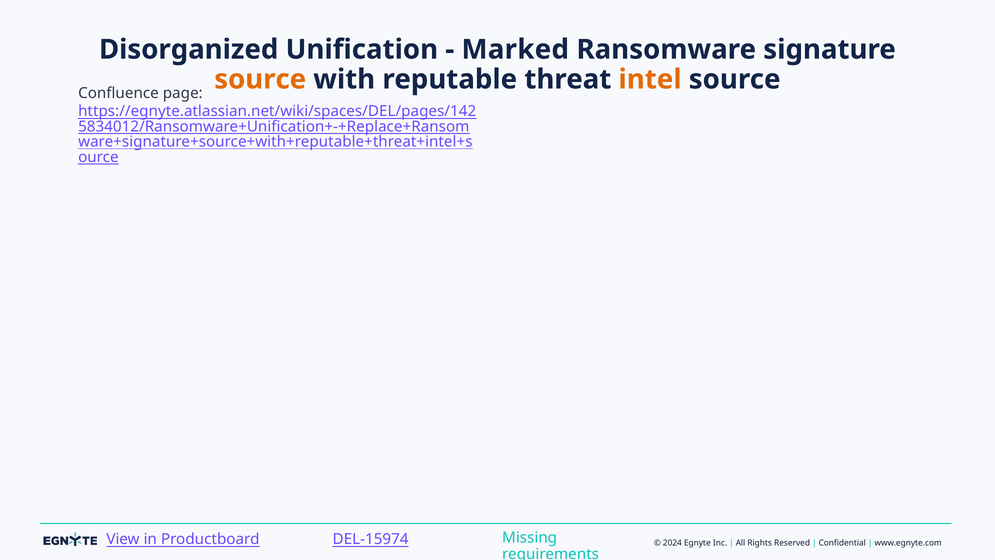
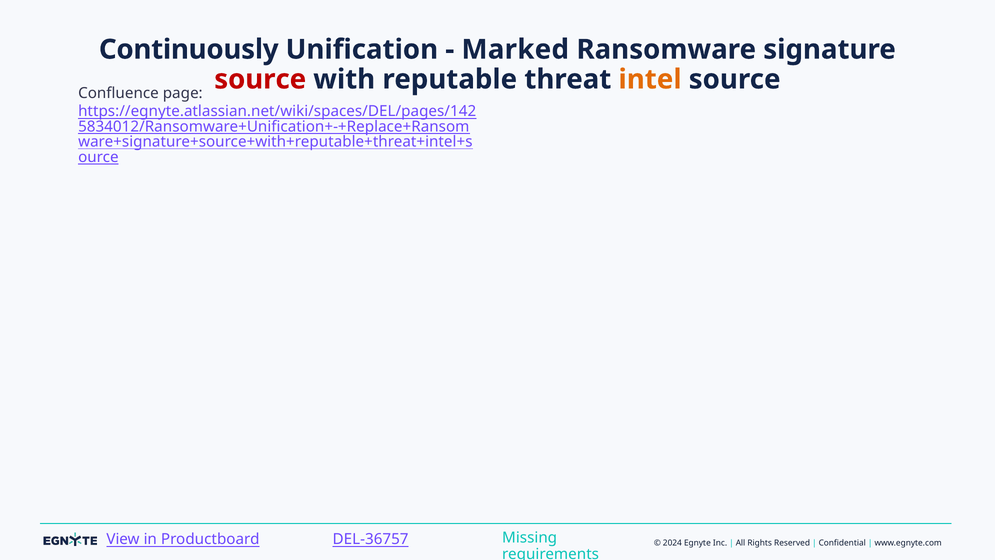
Disorganized: Disorganized -> Continuously (189, 49)
source colour: orange -> red (260, 79)
DEL-15974: DEL-15974 -> DEL-36757 (371, 539)
